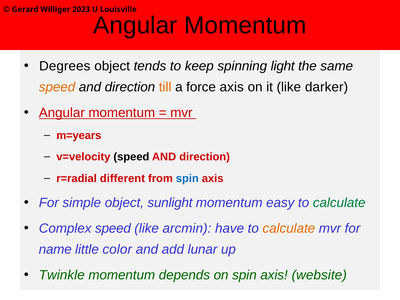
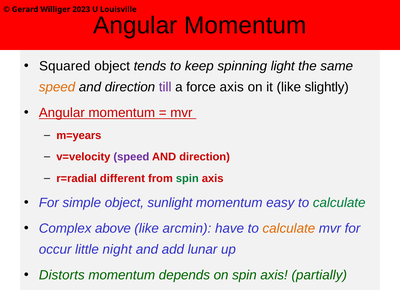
Degrees: Degrees -> Squared (65, 66)
till colour: orange -> purple (165, 87)
darker: darker -> slightly (327, 87)
speed colour: black -> purple (131, 157)
spin colour: blue -> green (187, 178)
Complex speed: speed -> above (113, 228)
name: name -> occur (55, 250)
color: color -> night (117, 250)
Twinkle: Twinkle -> Distorts (62, 275)
website: website -> partially (319, 275)
